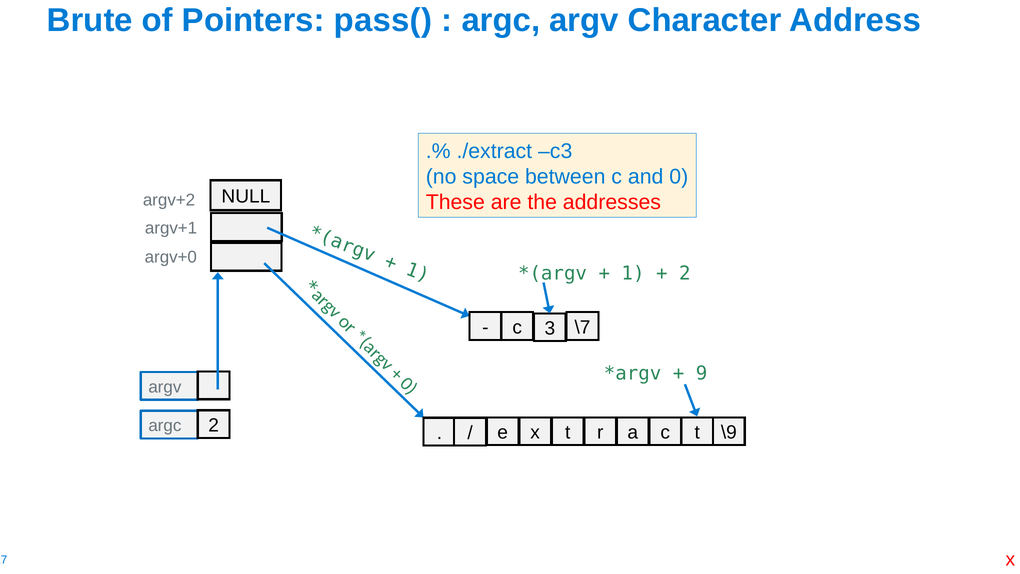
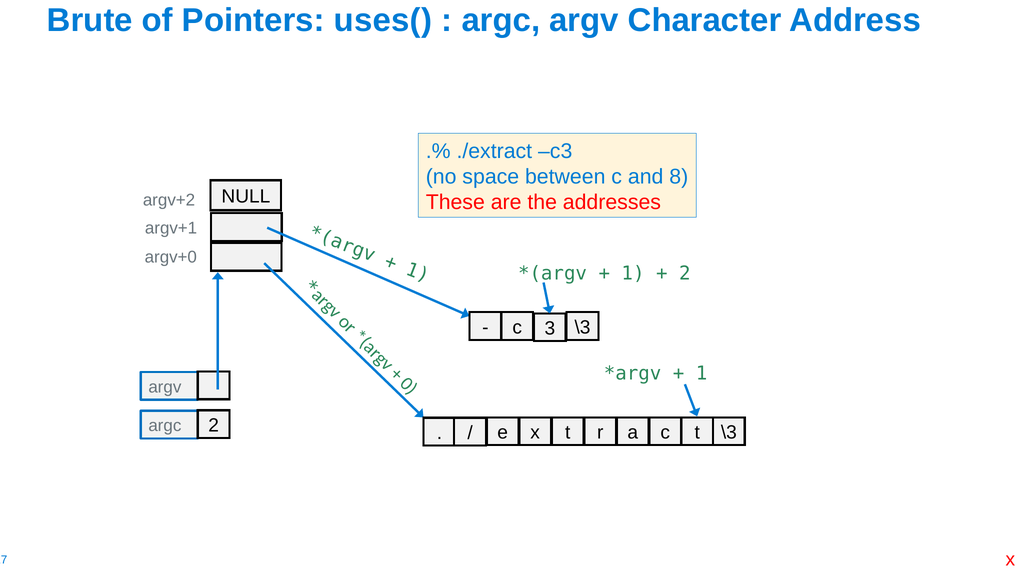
pass(: pass( -> uses( (383, 21)
and 0: 0 -> 8 (679, 176)
c \7: \7 -> \3 (583, 327)
9: 9 -> 1 (702, 373)
t \9: \9 -> \3 (729, 432)
